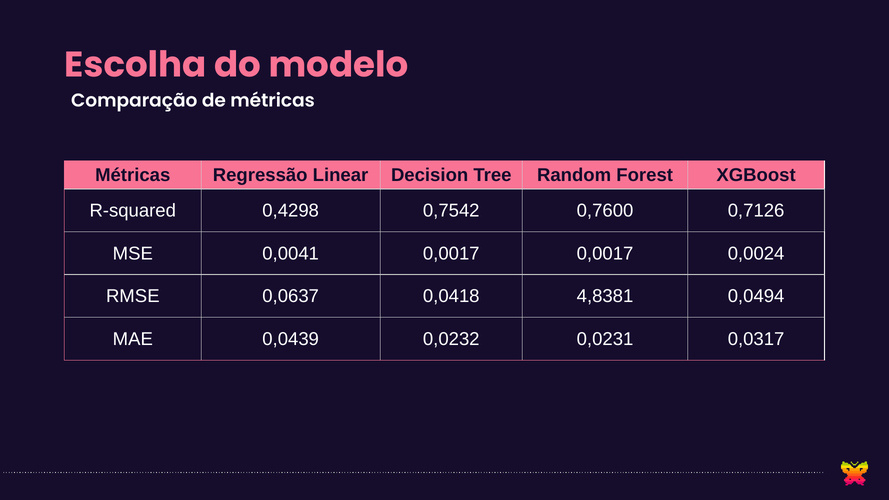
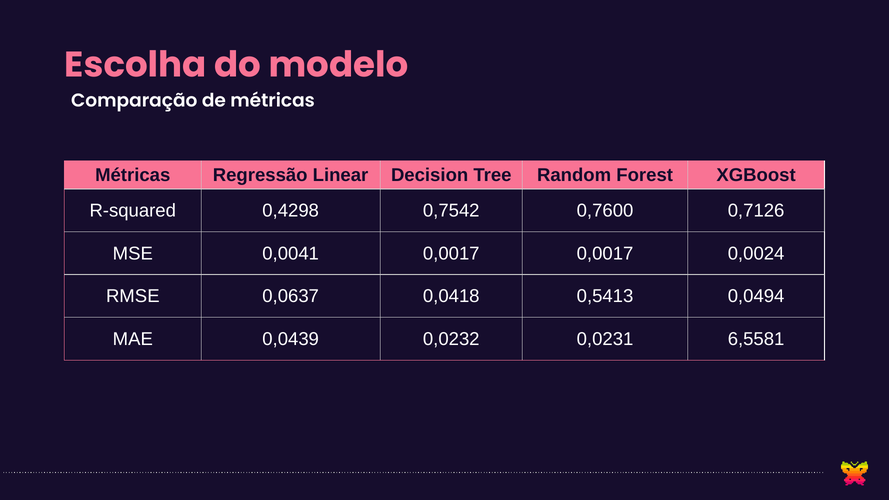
4,8381: 4,8381 -> 0,5413 (605, 296)
0,0317: 0,0317 -> 6,5581 (756, 339)
